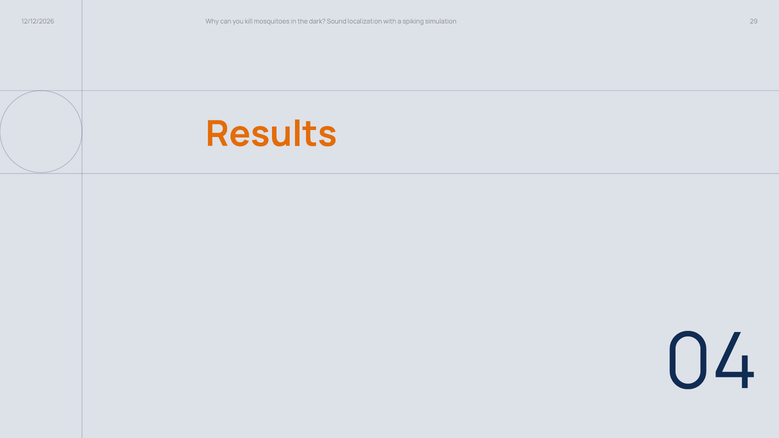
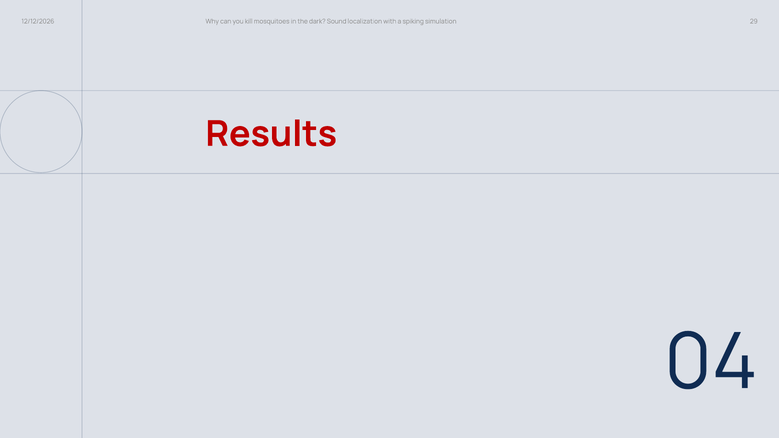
Results colour: orange -> red (271, 134)
